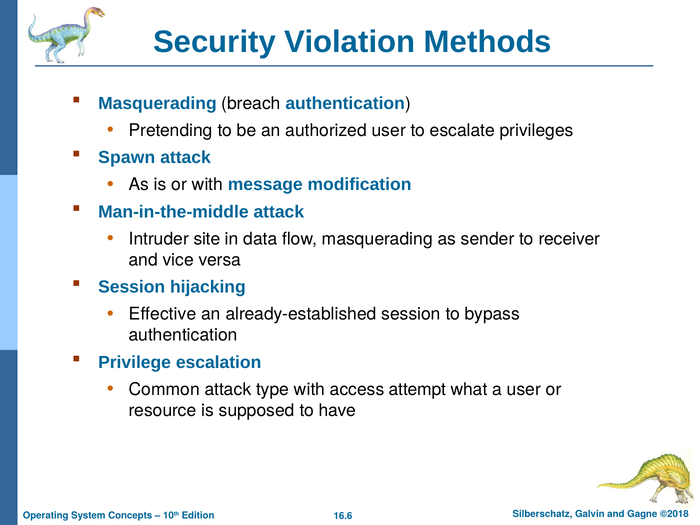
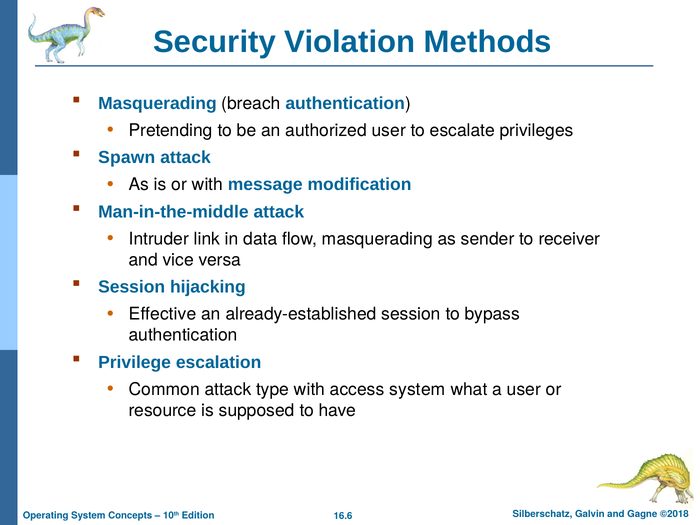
site: site -> link (207, 239)
access attempt: attempt -> system (417, 389)
